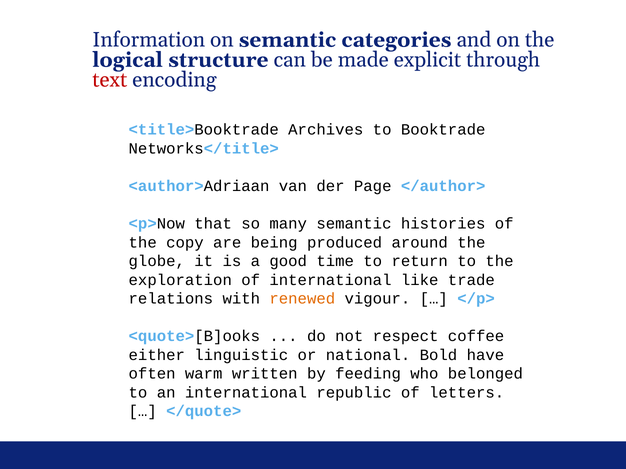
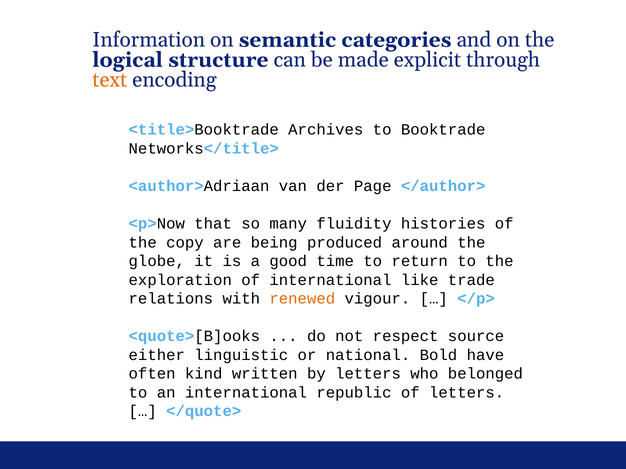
text colour: red -> orange (110, 80)
many semantic: semantic -> fluidity (354, 224)
coffee: coffee -> source (476, 337)
warm: warm -> kind (204, 374)
by feeding: feeding -> letters (368, 374)
